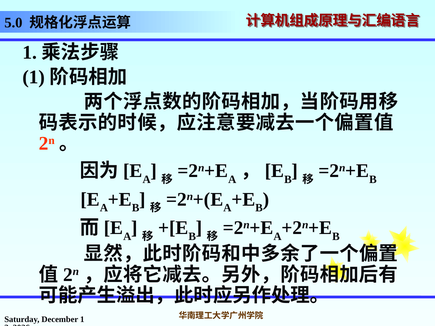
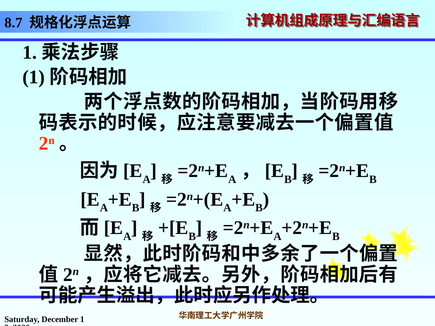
5.0: 5.0 -> 8.7 (13, 23)
